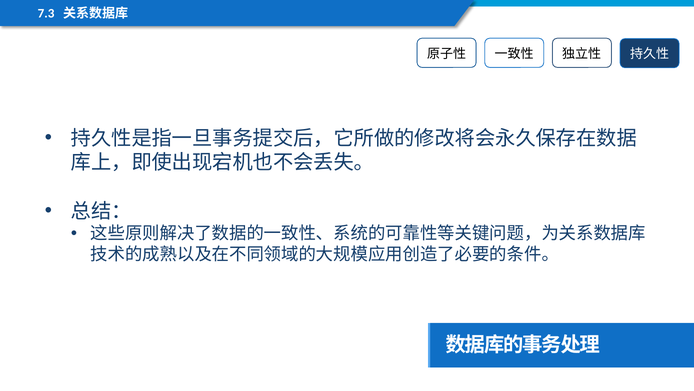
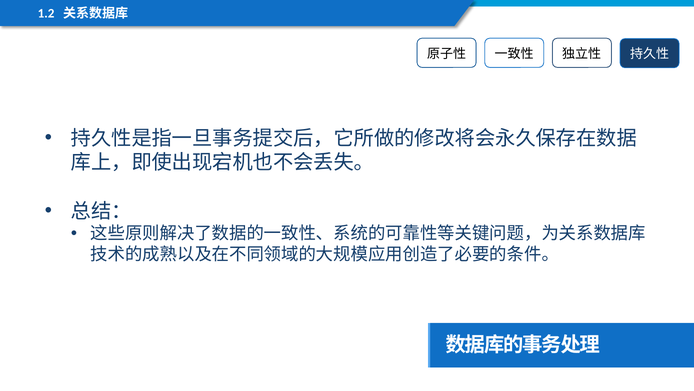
7.3: 7.3 -> 1.2 (46, 13)
